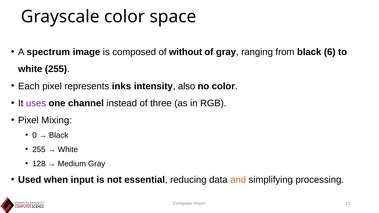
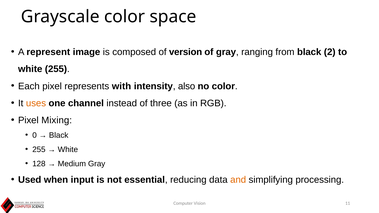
spectrum: spectrum -> represent (48, 52)
without: without -> version (186, 52)
6: 6 -> 2 (330, 52)
inks: inks -> with (121, 86)
uses colour: purple -> orange (36, 103)
